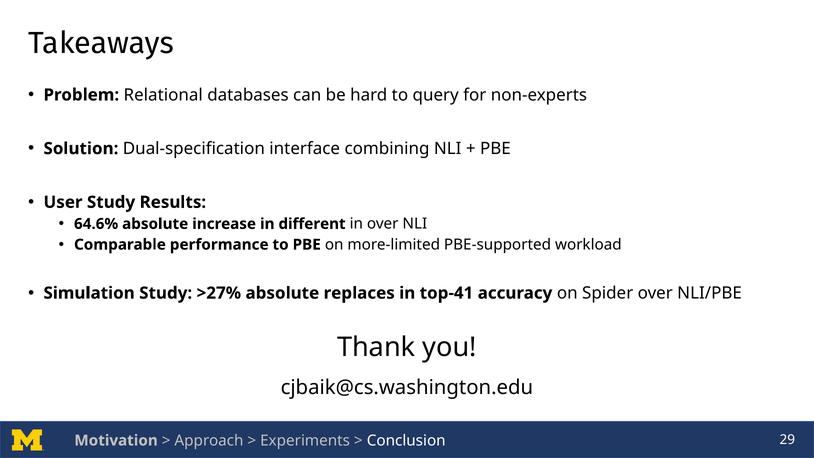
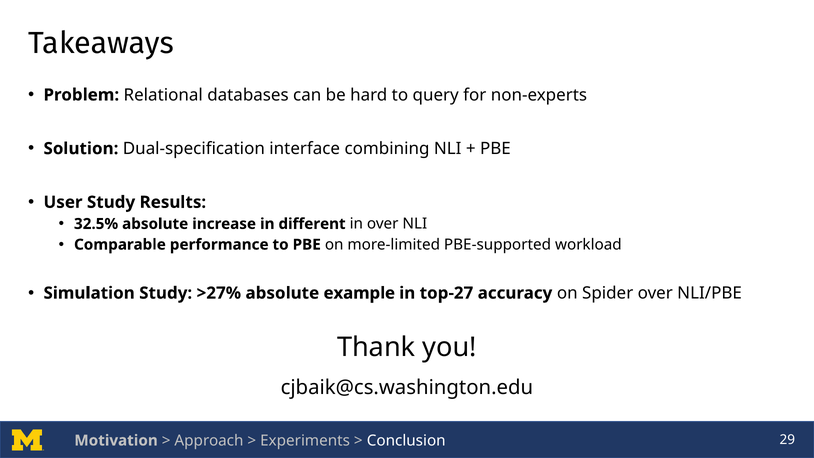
64.6%: 64.6% -> 32.5% (96, 224)
replaces: replaces -> example (359, 293)
top-41: top-41 -> top-27 (446, 293)
